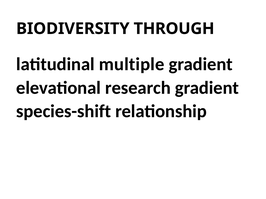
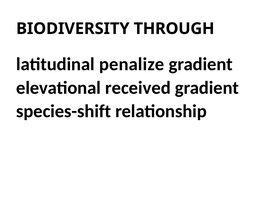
multiple: multiple -> penalize (132, 64)
research: research -> received (138, 88)
